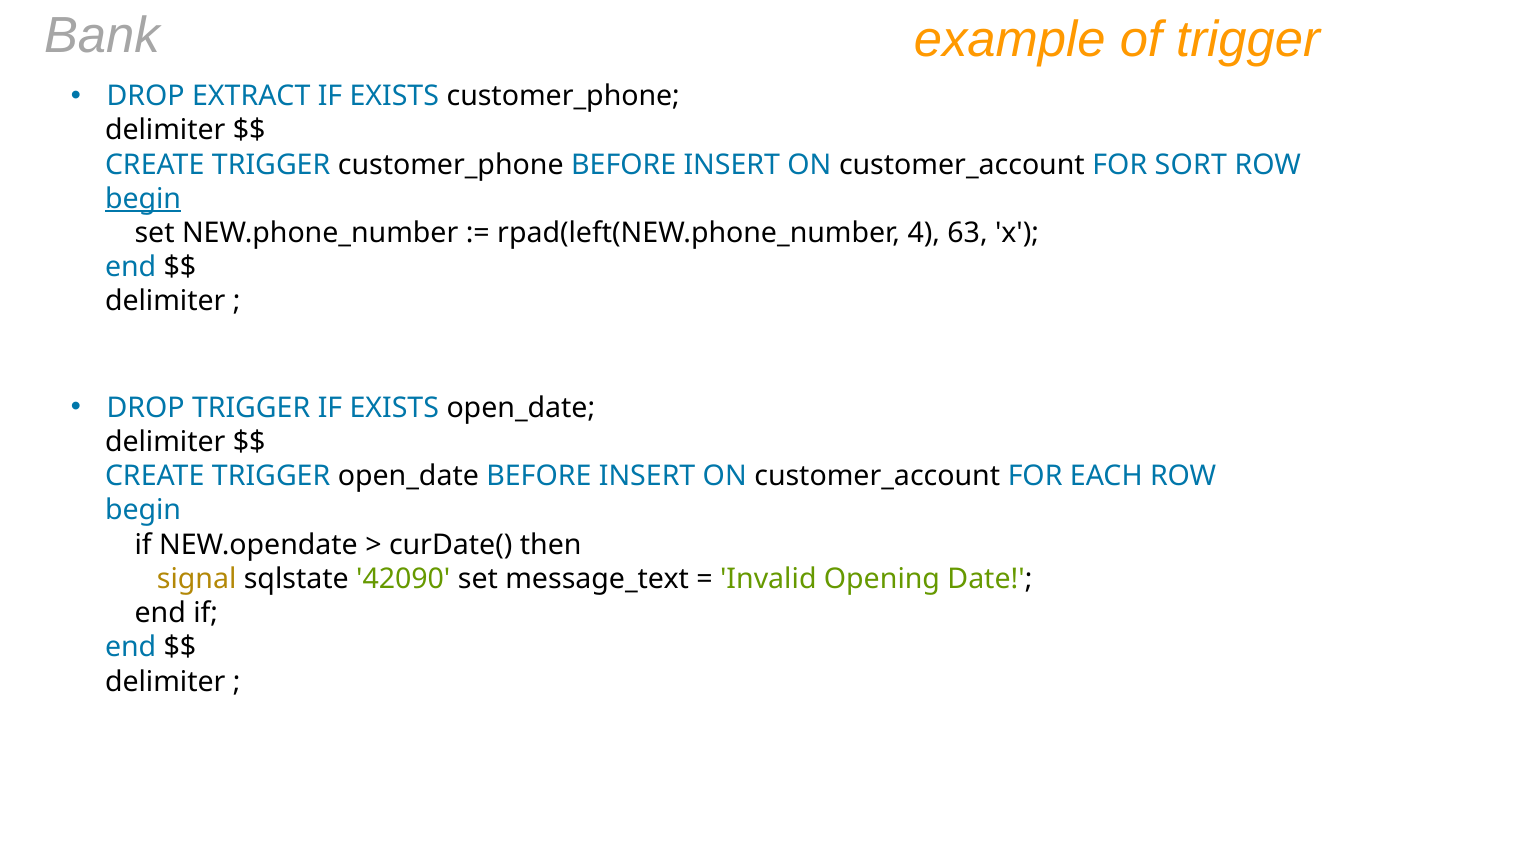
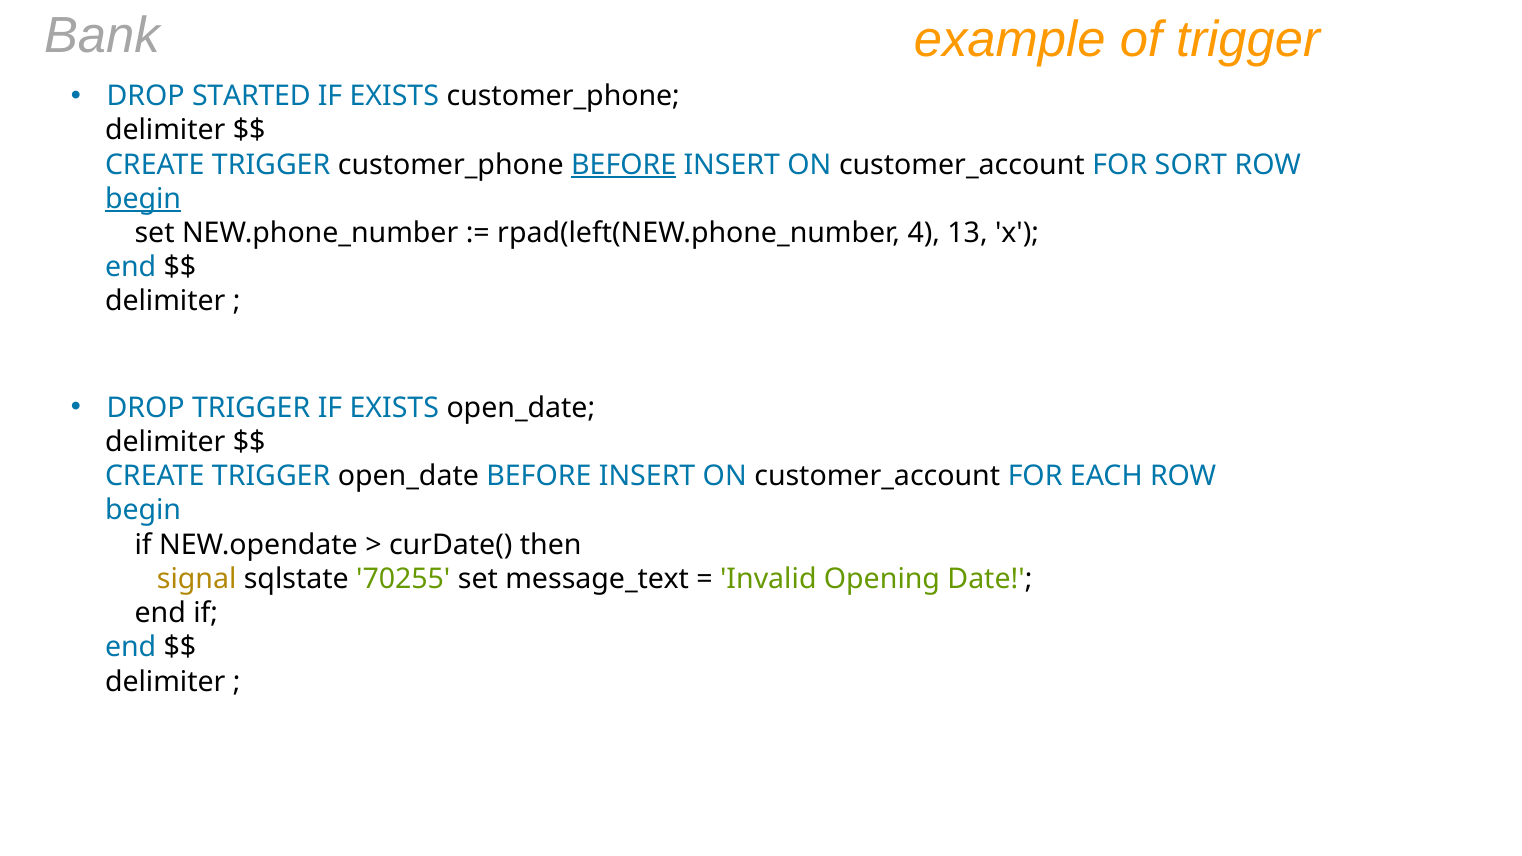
EXTRACT: EXTRACT -> STARTED (251, 96)
BEFORE underline: none -> present (624, 165)
63: 63 -> 13 (968, 233)
42090: 42090 -> 70255 (403, 579)
